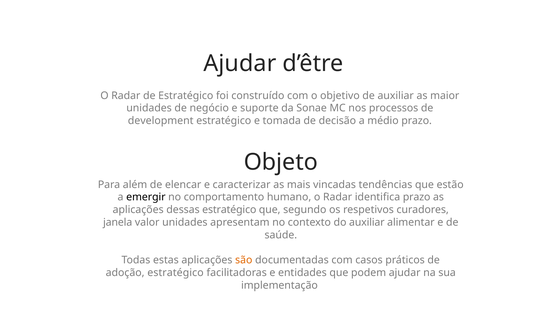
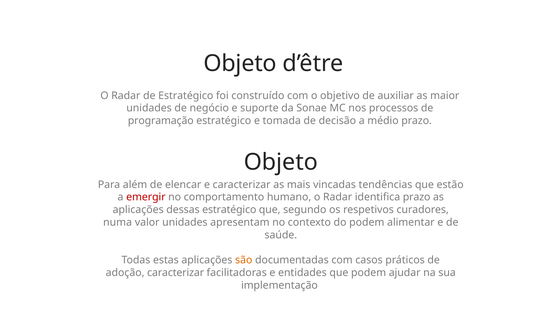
Ajudar: Ajudar -> Objeto (240, 63)
development: development -> programação (161, 121)
emergir colour: black -> red (146, 197)
janela: janela -> numa (118, 222)
do auxiliar: auxiliar -> podem (367, 222)
adoção estratégico: estratégico -> caracterizar (176, 273)
